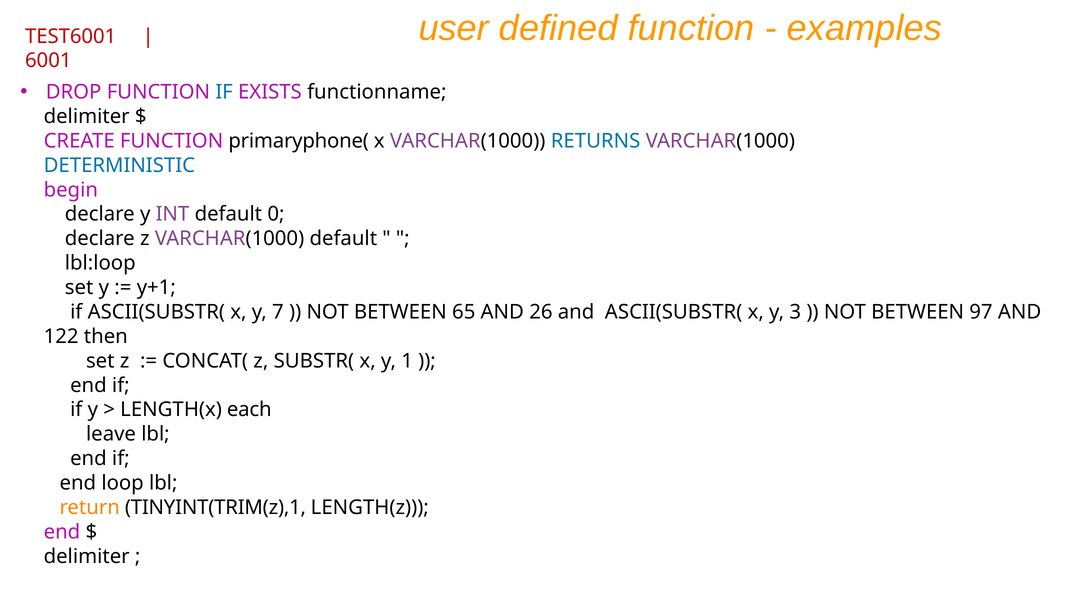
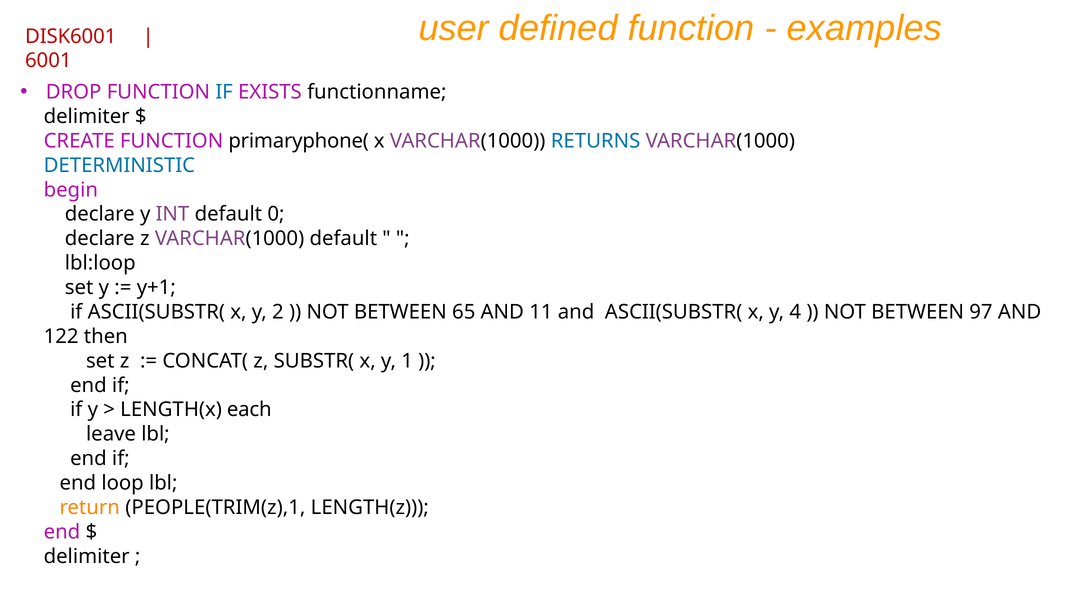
TEST6001: TEST6001 -> DISK6001 (71, 36)
7: 7 -> 2 (278, 312)
26: 26 -> 11 (541, 312)
3: 3 -> 4 (795, 312)
TINYINT(TRIM(z),1: TINYINT(TRIM(z),1 -> PEOPLE(TRIM(z),1 (215, 507)
